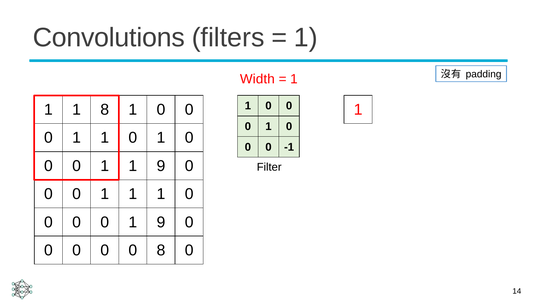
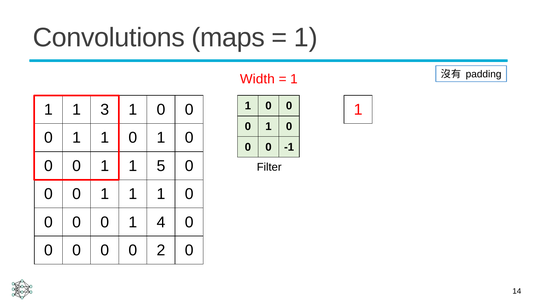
filters: filters -> maps (228, 38)
1 8: 8 -> 3 (105, 110)
1 1 9: 9 -> 5 (161, 166)
0 1 9: 9 -> 4 (161, 222)
0 8: 8 -> 2 (161, 250)
